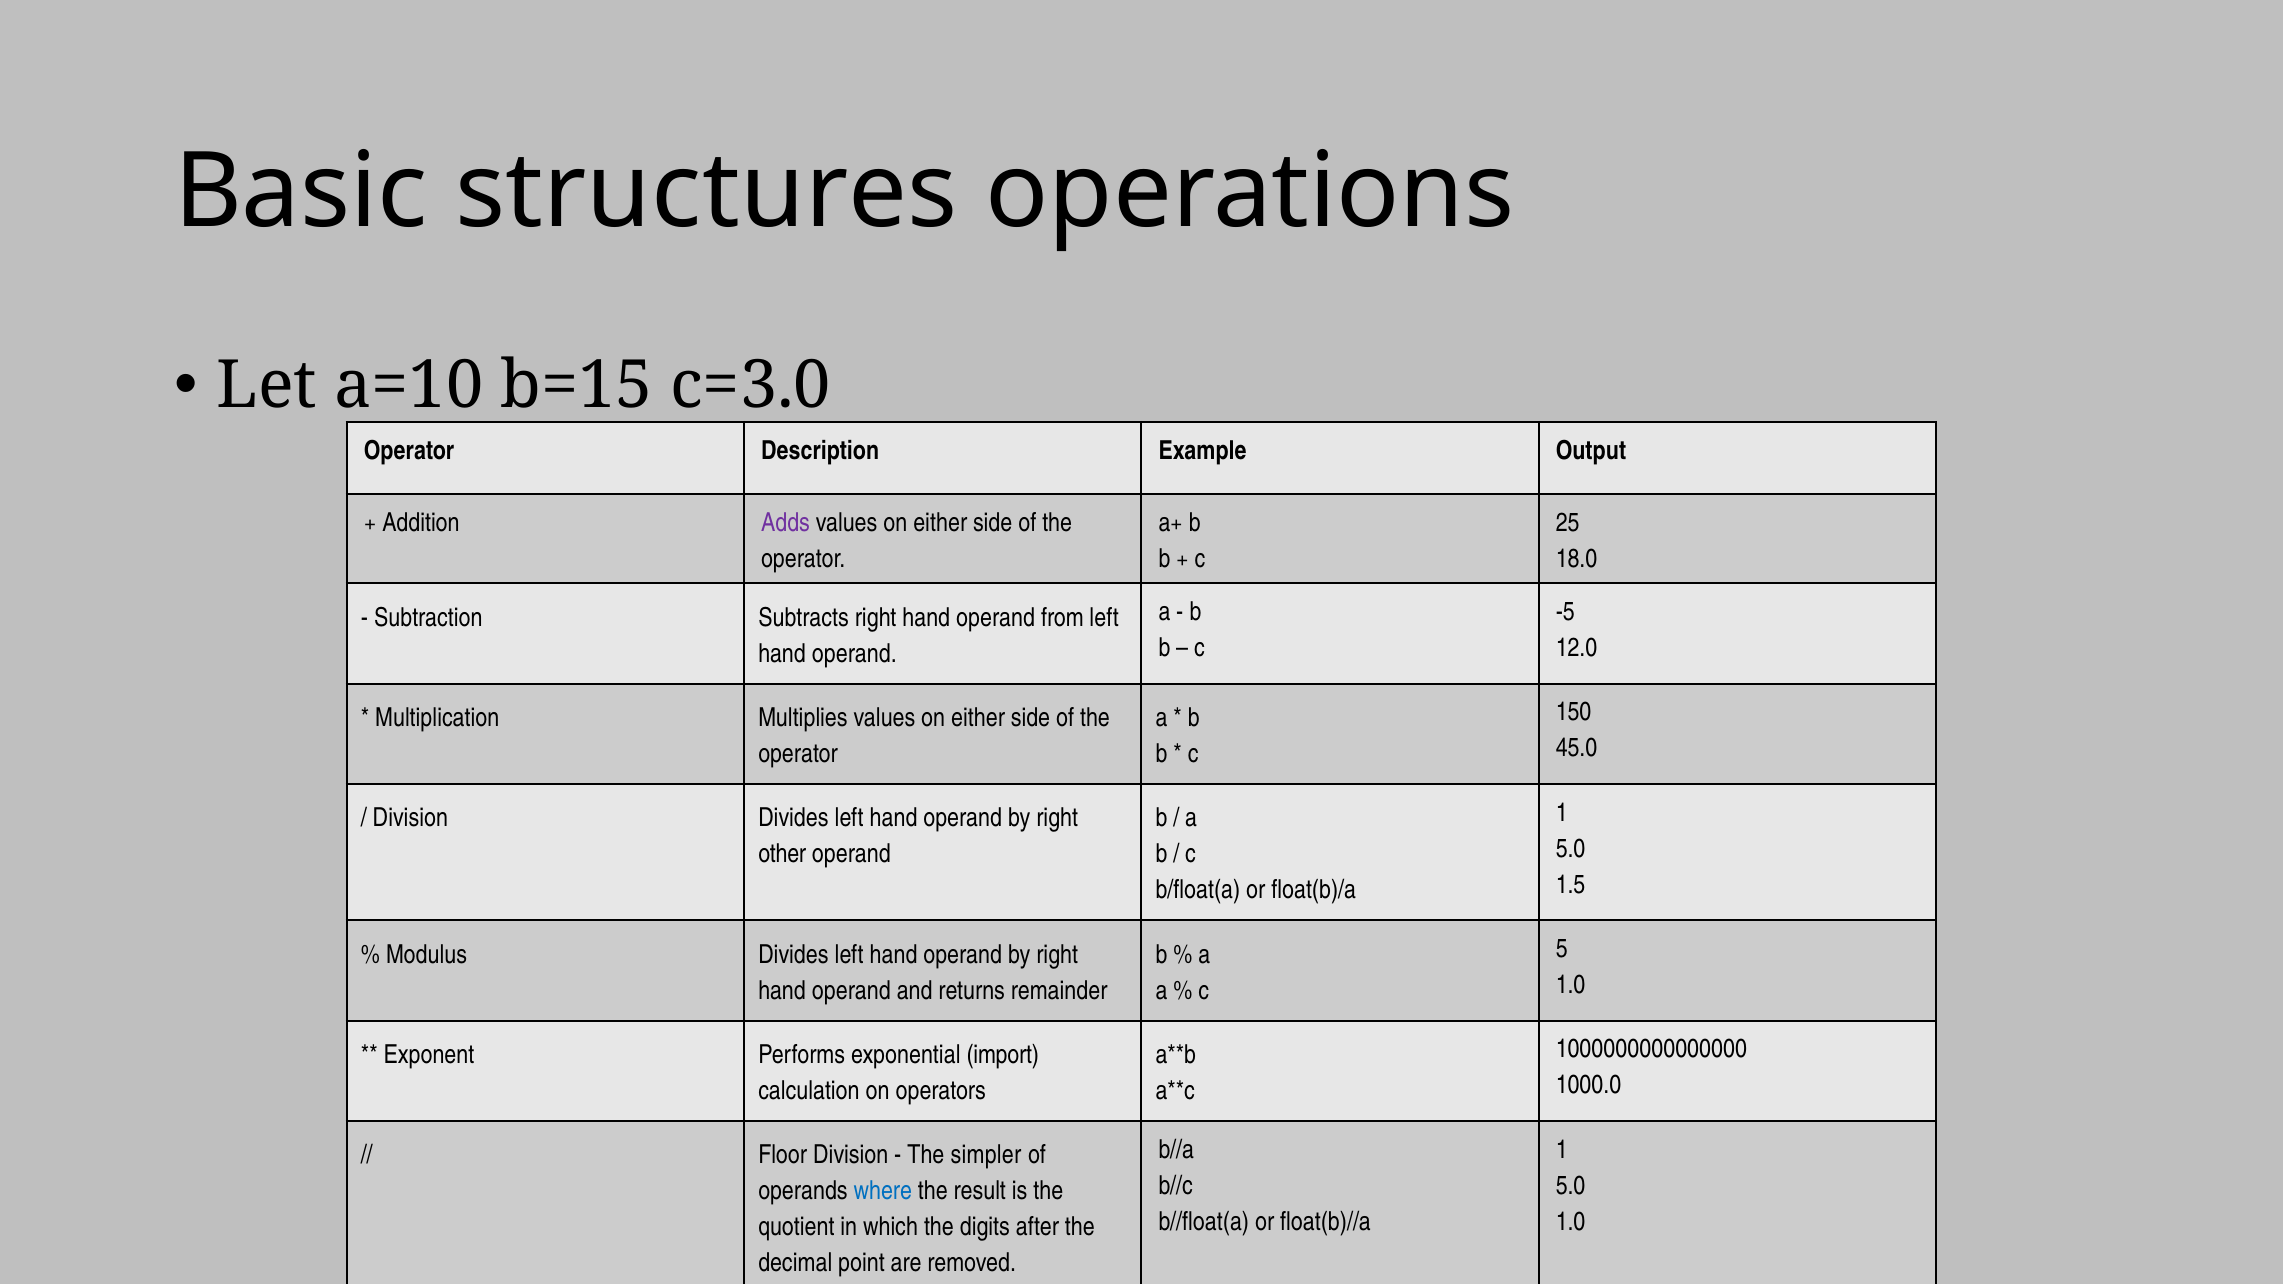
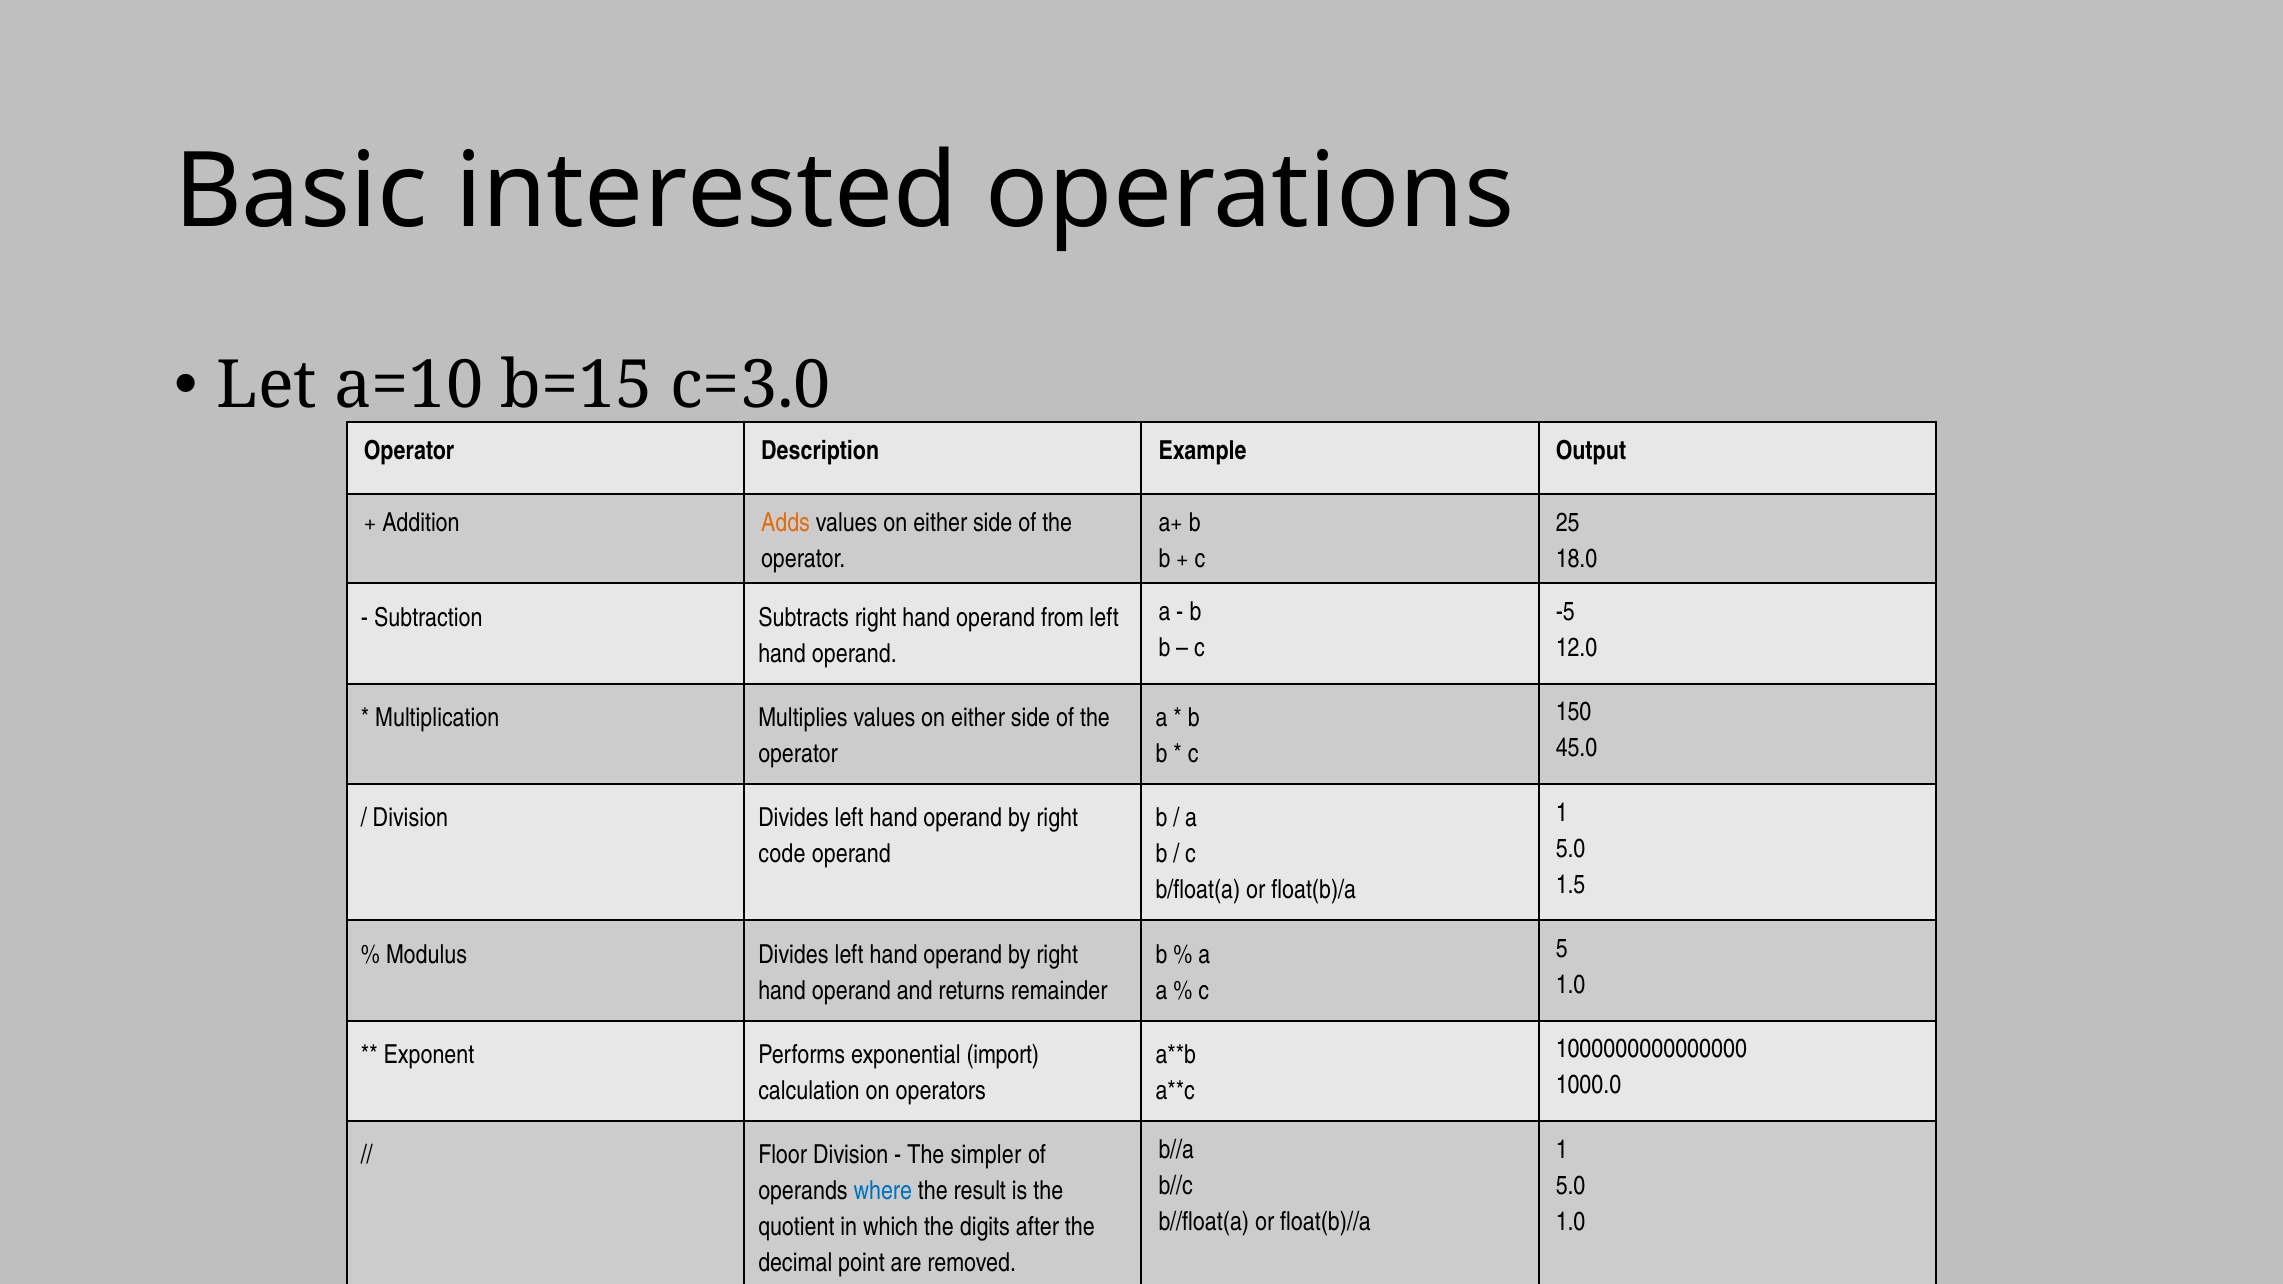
structures: structures -> interested (707, 192)
Adds colour: purple -> orange (786, 523)
other: other -> code (782, 854)
